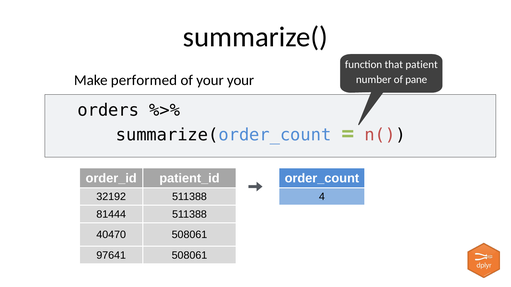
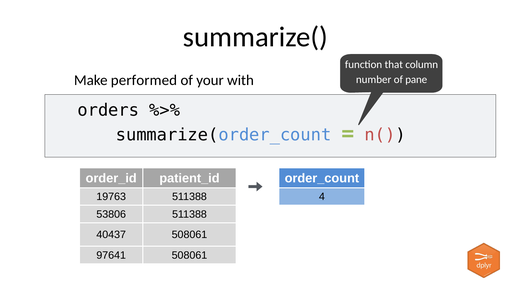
patient: patient -> column (422, 65)
your your: your -> with (240, 80)
32192: 32192 -> 19763 (111, 197)
81444: 81444 -> 53806 (111, 215)
40470: 40470 -> 40437 (111, 235)
